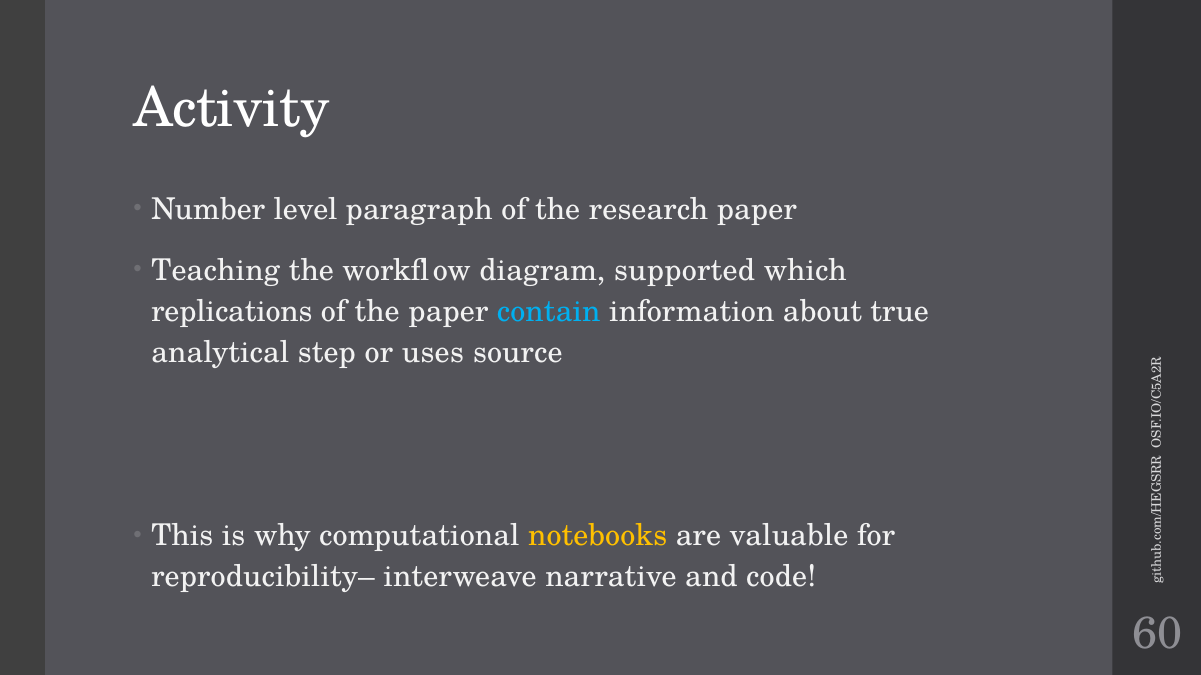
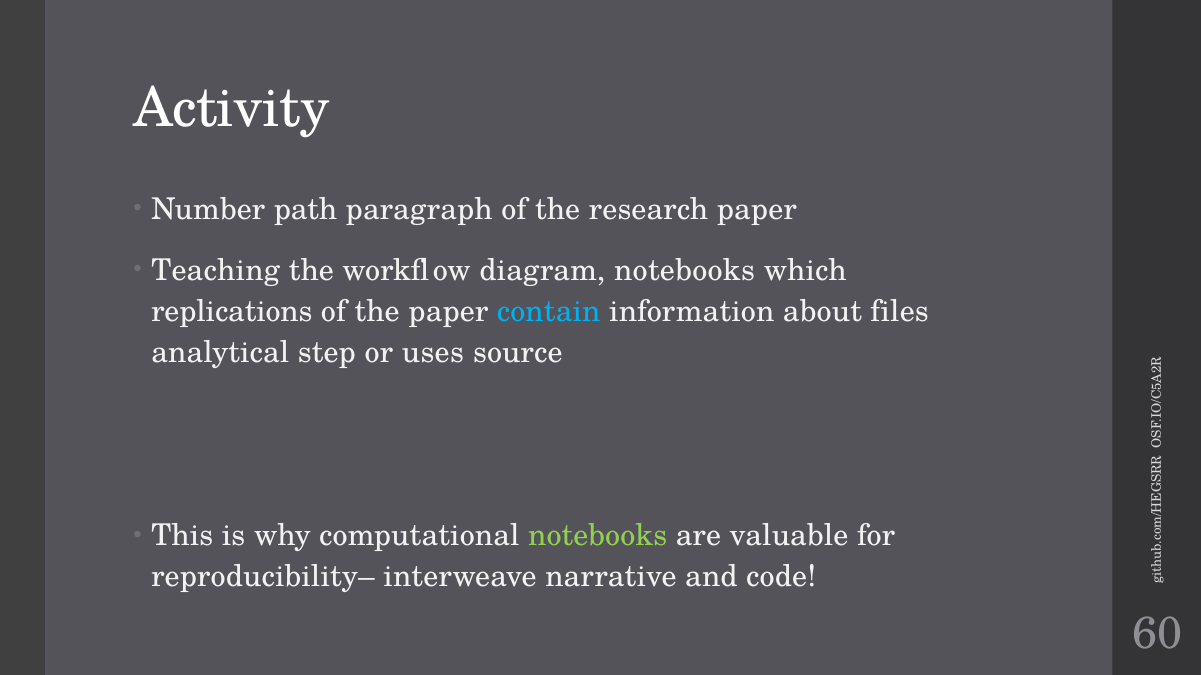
level: level -> path (306, 210)
diagram supported: supported -> notebooks (685, 271)
true: true -> files (900, 312)
notebooks colour: yellow -> light green (598, 536)
